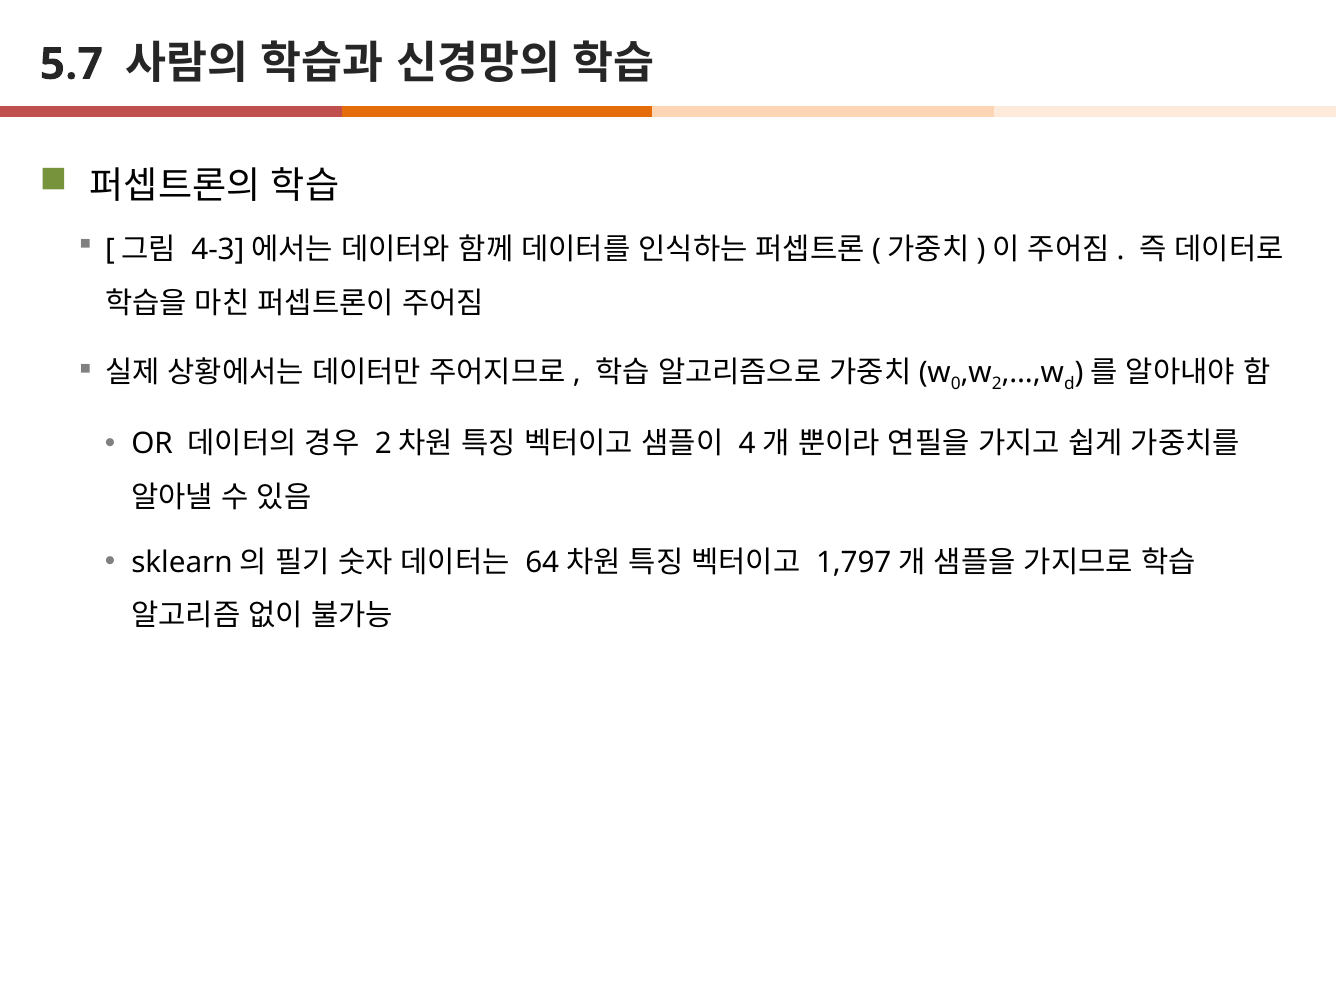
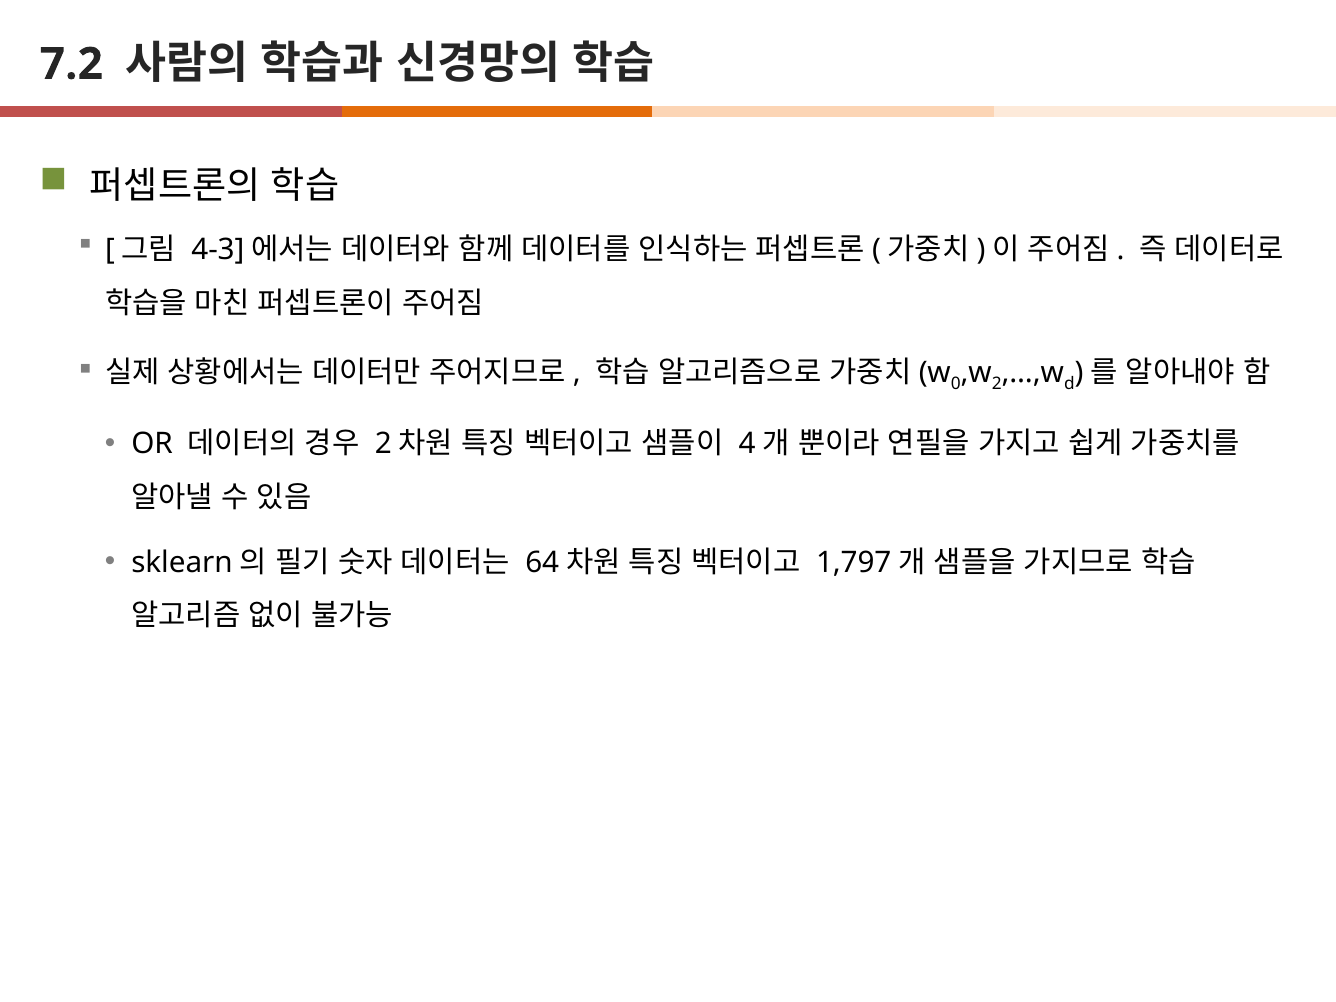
5.7: 5.7 -> 7.2 (71, 64)
